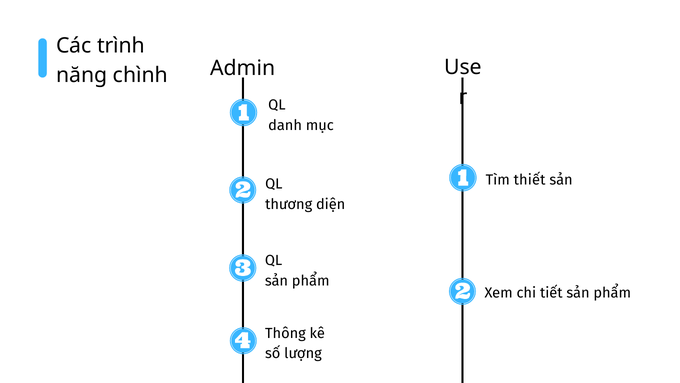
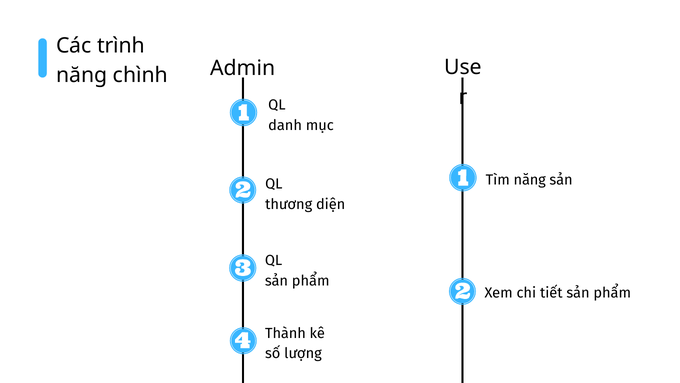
Tìm thiết: thiết -> năng (530, 180)
Thông: Thông -> Thành (285, 333)
